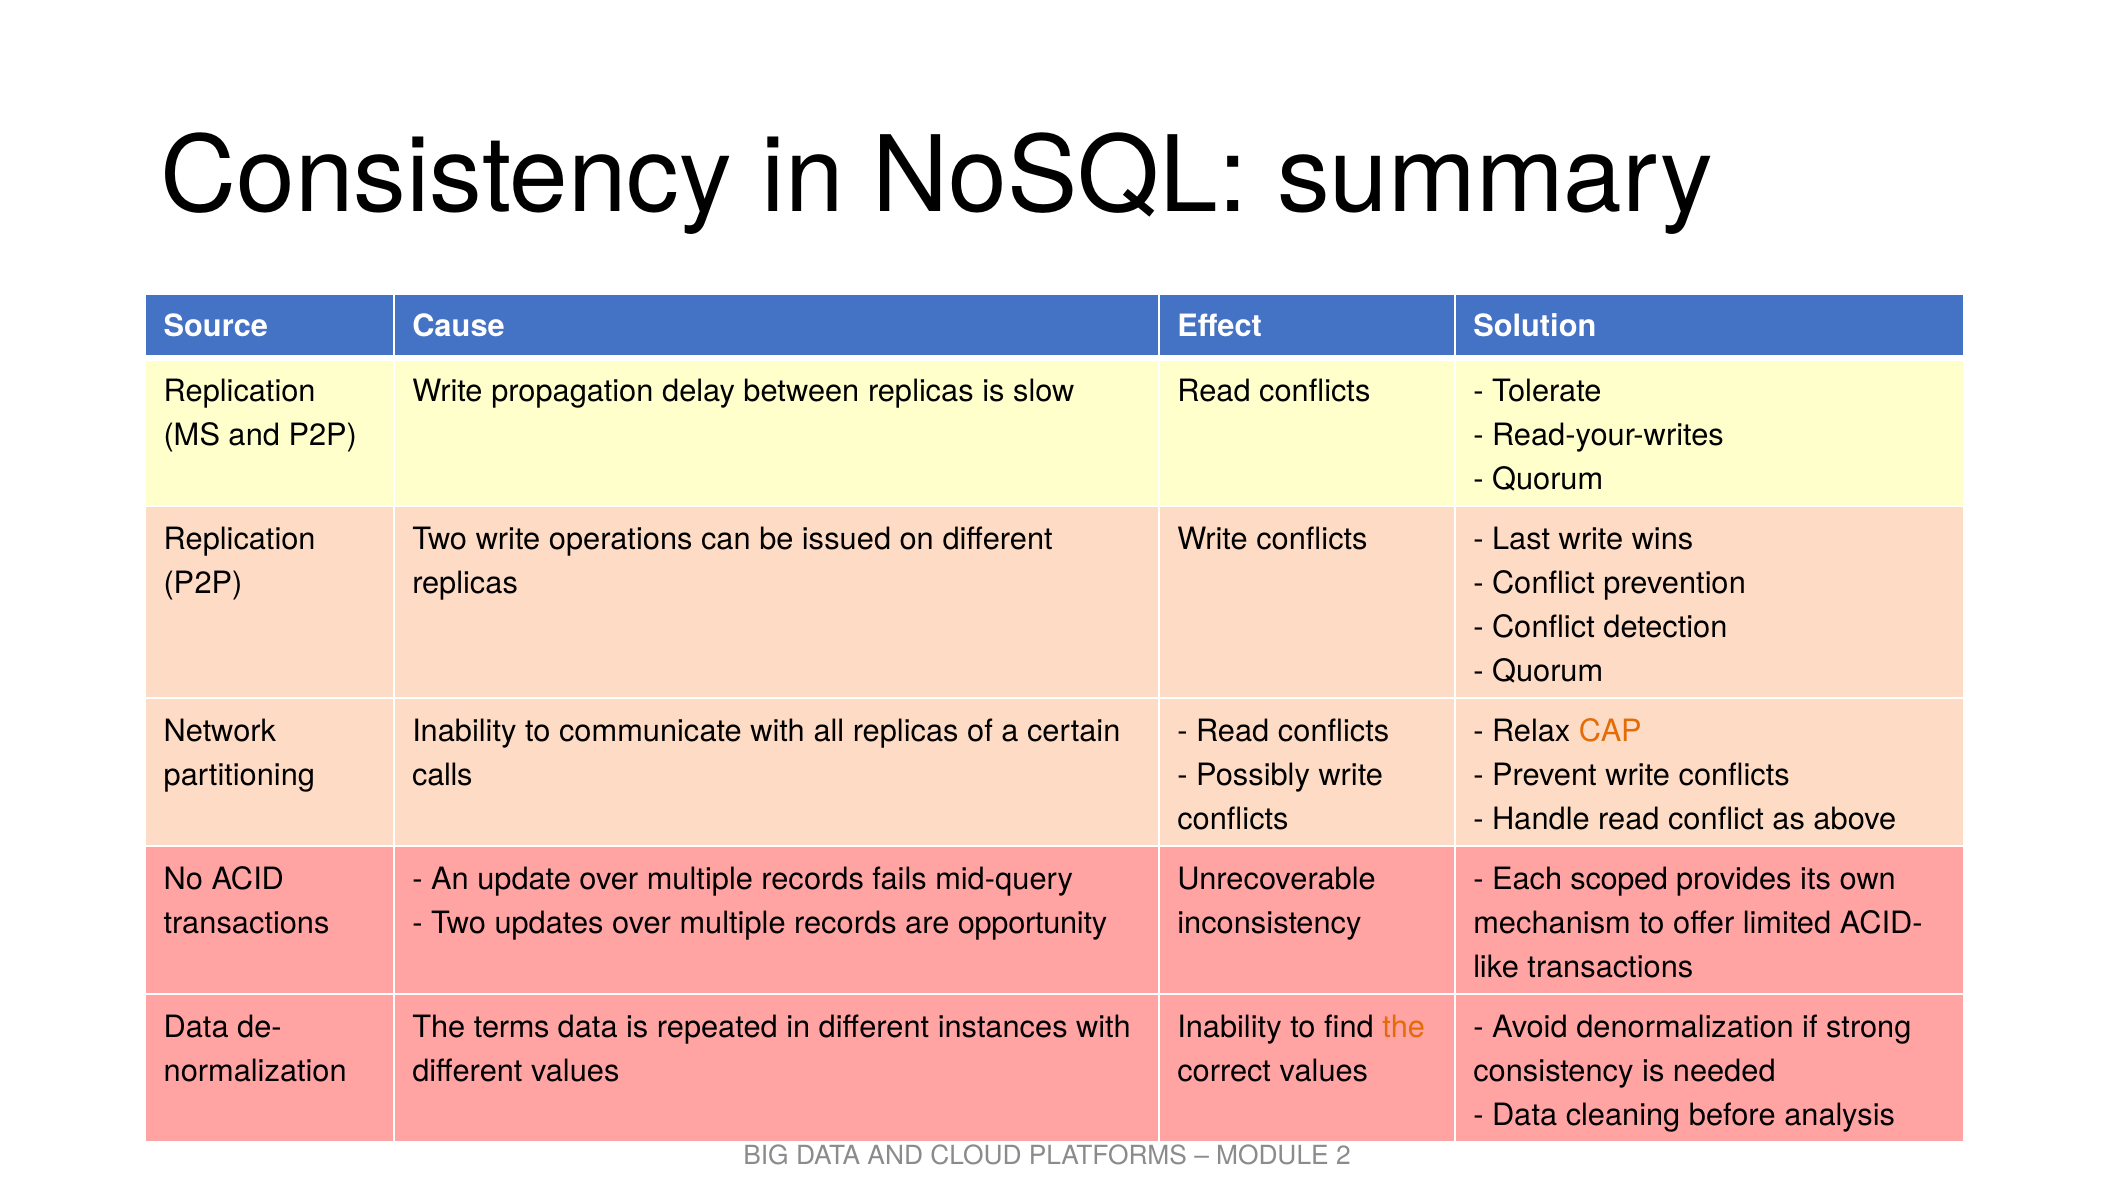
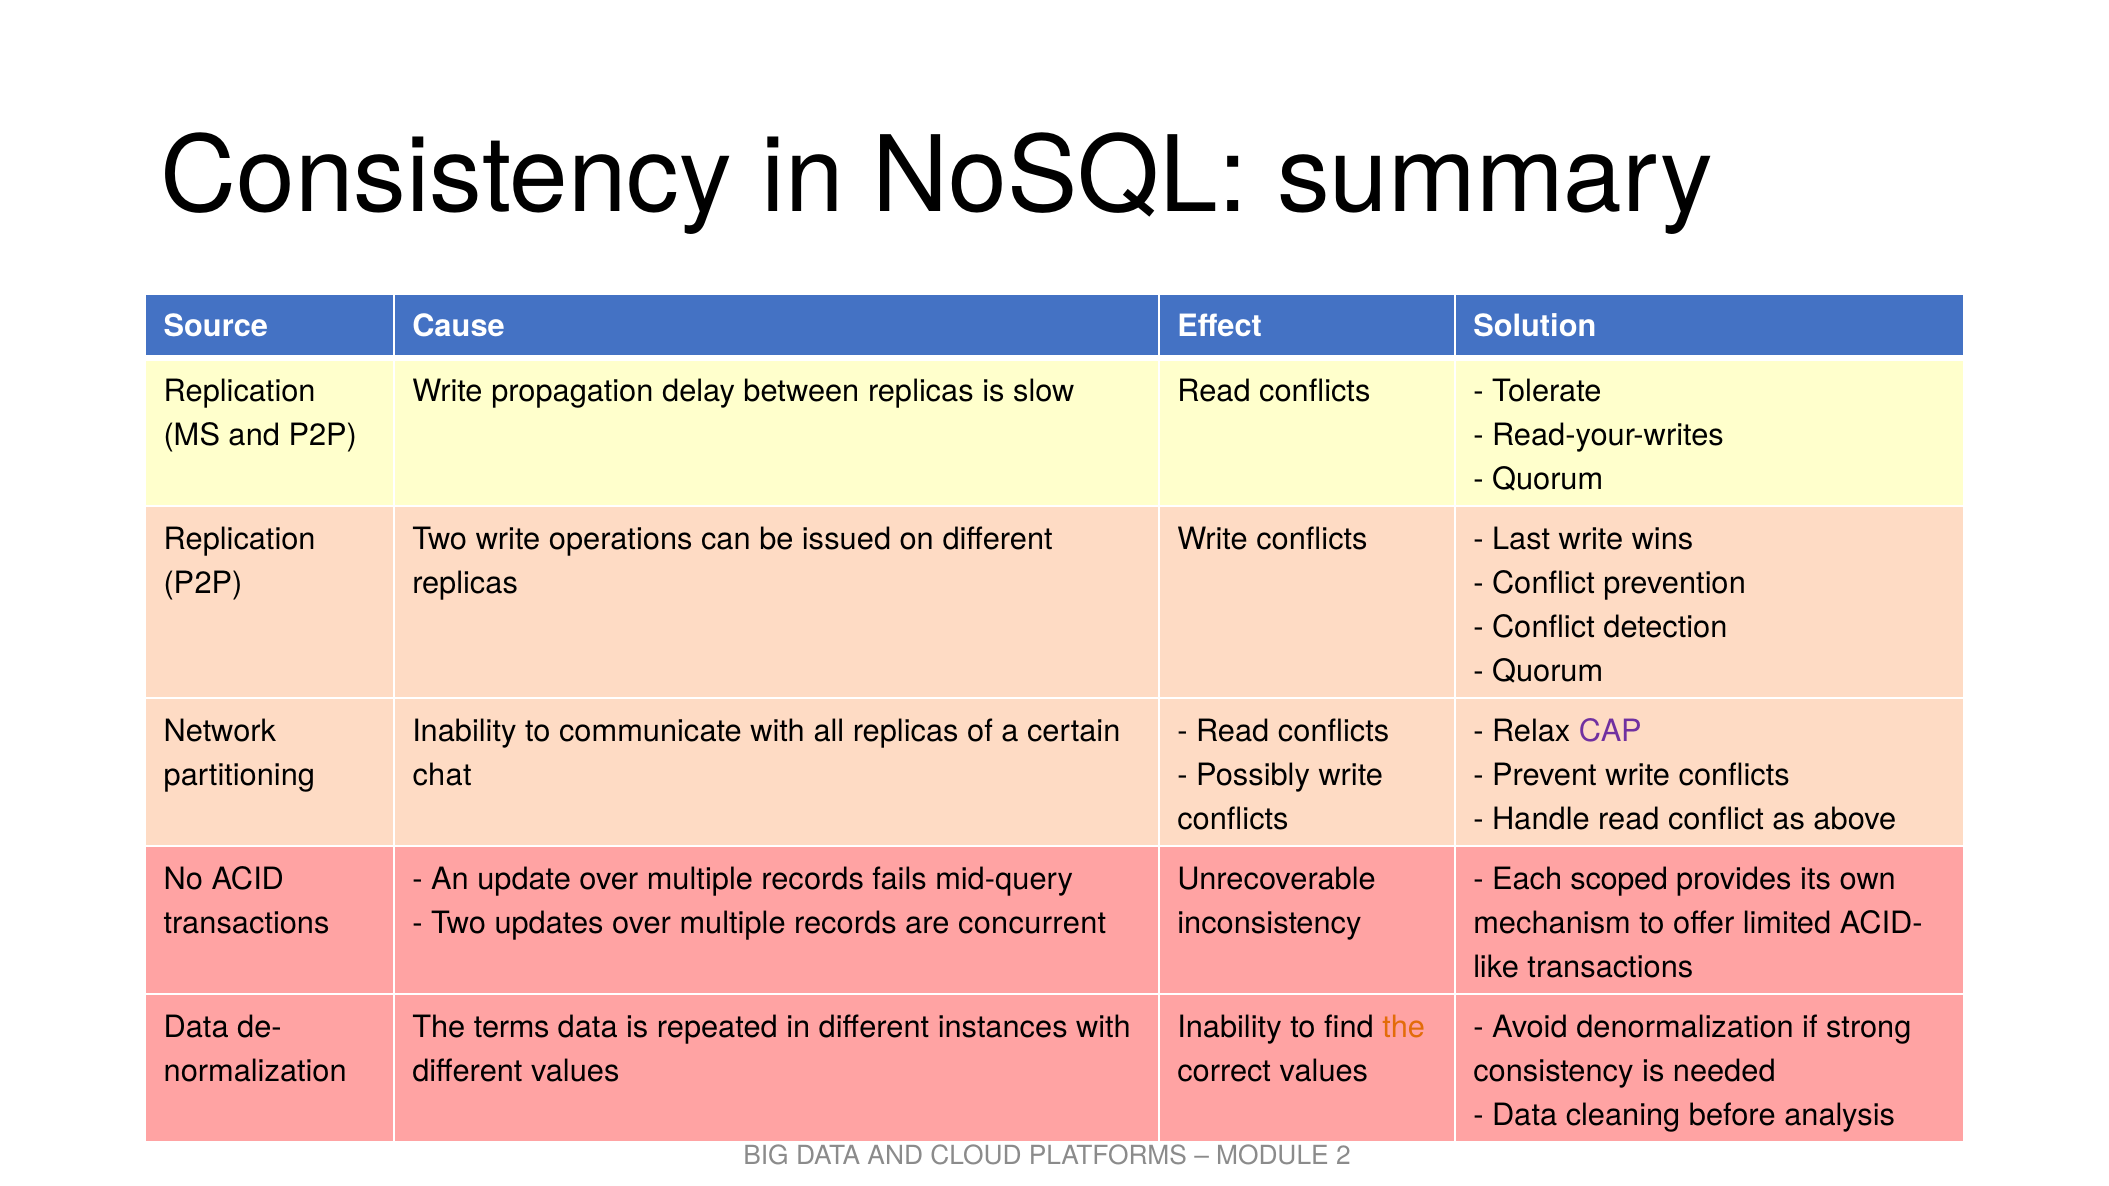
CAP colour: orange -> purple (1610, 731)
calls: calls -> chat (442, 775)
opportunity: opportunity -> concurrent (1032, 923)
